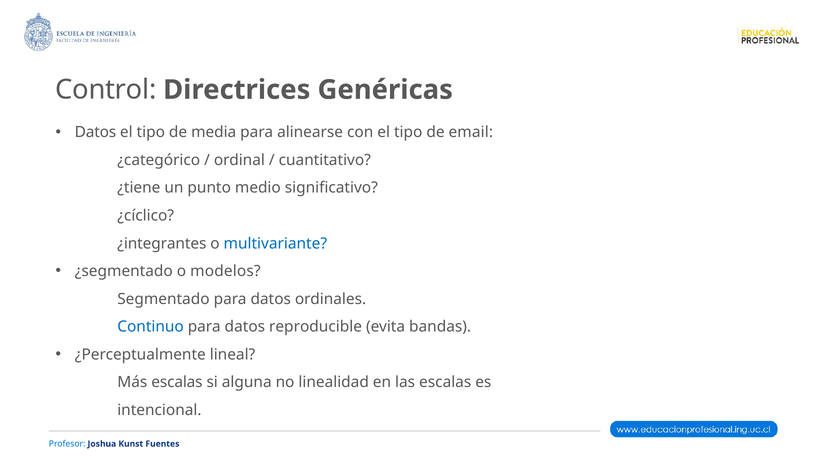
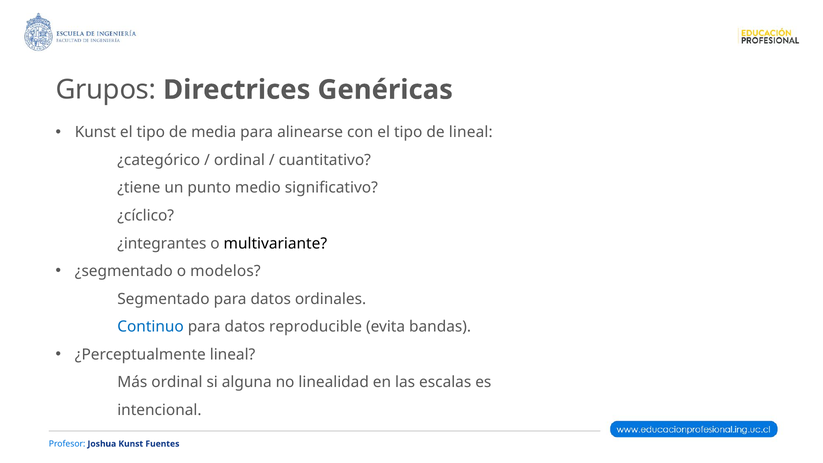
Control: Control -> Grupos (106, 90)
Datos: Datos -> Kunst (95, 132)
de email: email -> lineal (471, 132)
multivariante colour: blue -> black (275, 243)
Más escalas: escalas -> ordinal (177, 382)
